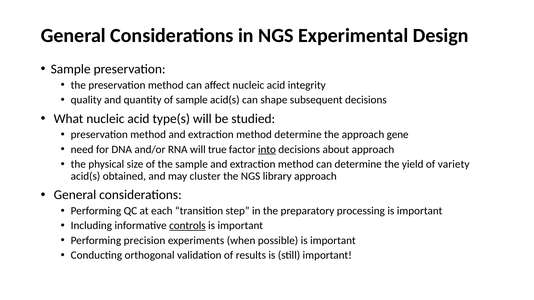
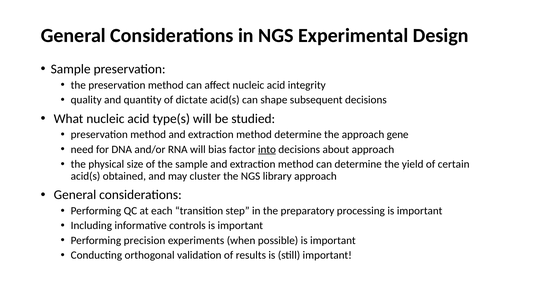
of sample: sample -> dictate (192, 100)
true: true -> bias (217, 150)
variety: variety -> certain (454, 164)
controls underline: present -> none (187, 226)
